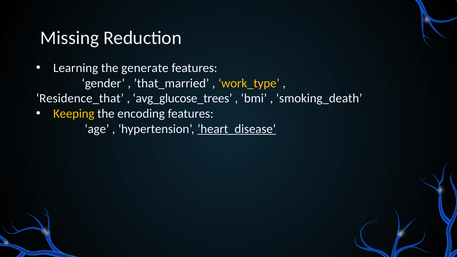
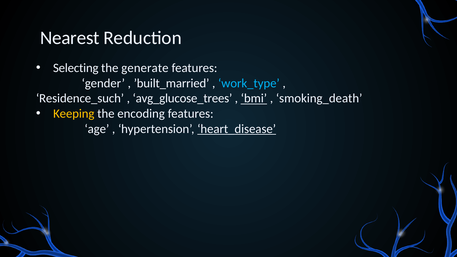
Missing: Missing -> Nearest (70, 38)
Learning: Learning -> Selecting (76, 68)
’that_married: ’that_married -> ’built_married (172, 83)
work_type colour: yellow -> light blue (249, 83)
Residence_that: Residence_that -> Residence_such (80, 98)
bmi underline: none -> present (254, 98)
